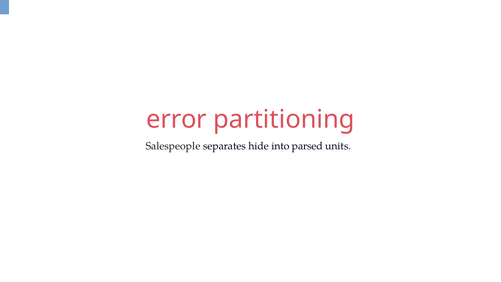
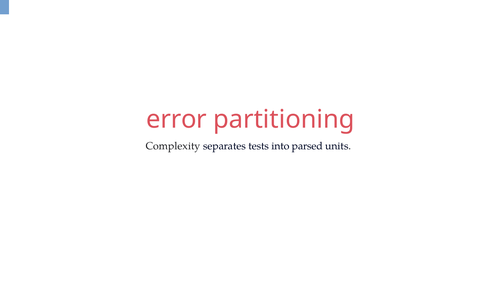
Salespeople: Salespeople -> Complexity (173, 146)
hide: hide -> tests (259, 146)
